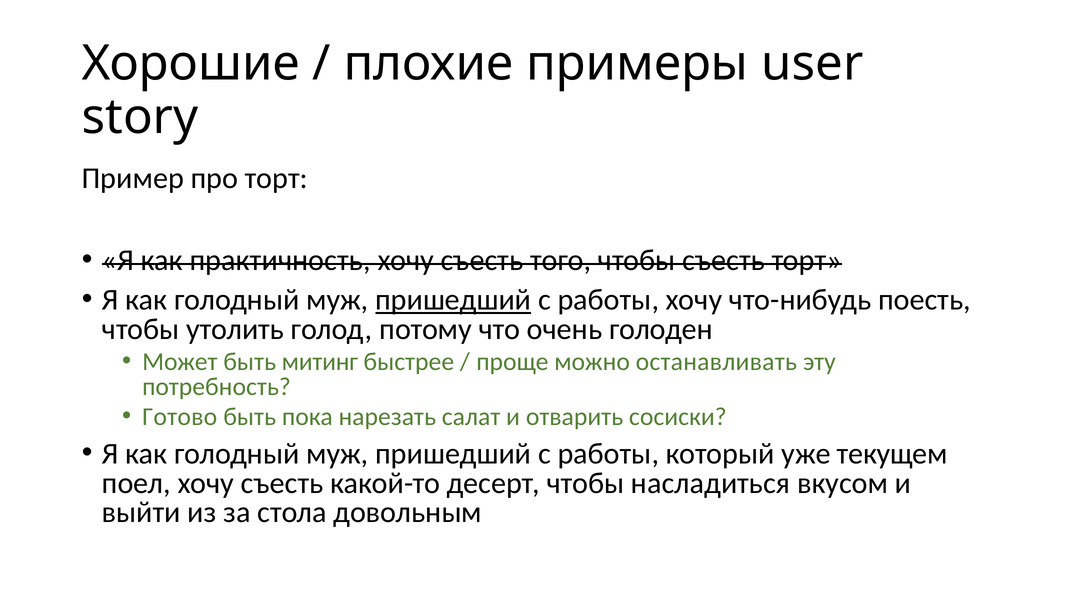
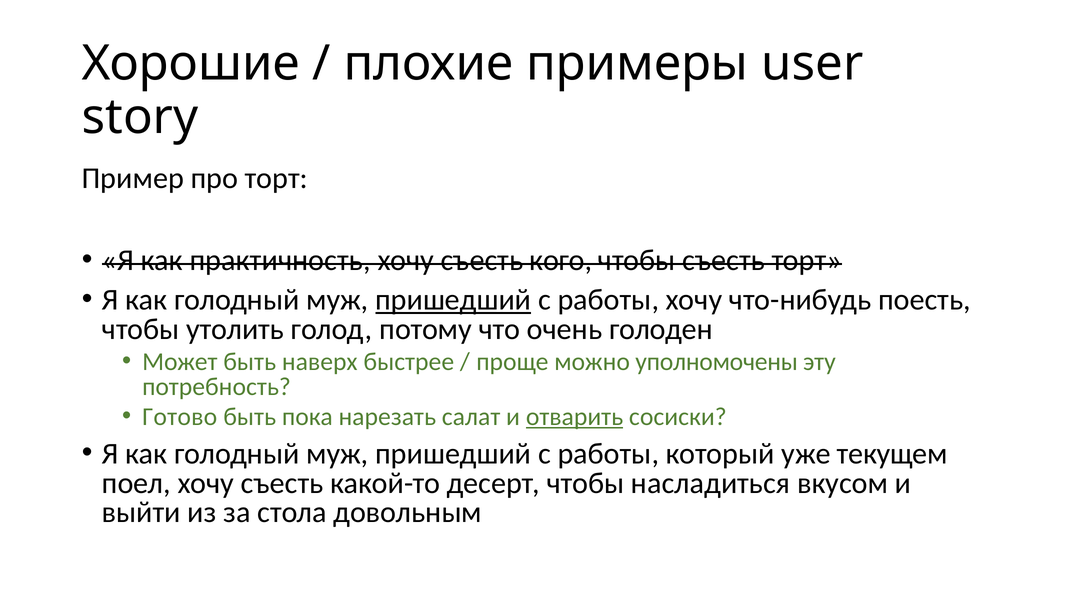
того: того -> кого (561, 260)
митинг: митинг -> наверх (320, 361)
останавливать: останавливать -> уполномочены (717, 361)
отварить underline: none -> present (575, 416)
